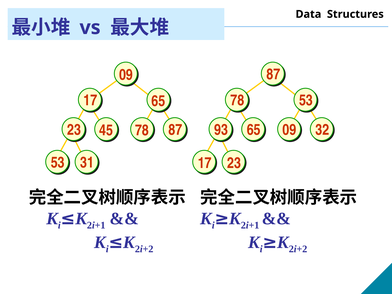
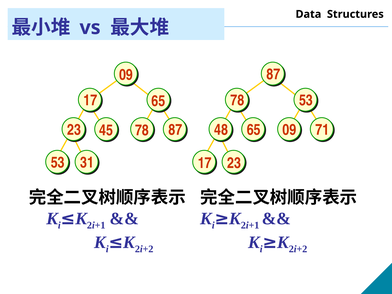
32: 32 -> 71 (322, 130)
93: 93 -> 48 (221, 130)
